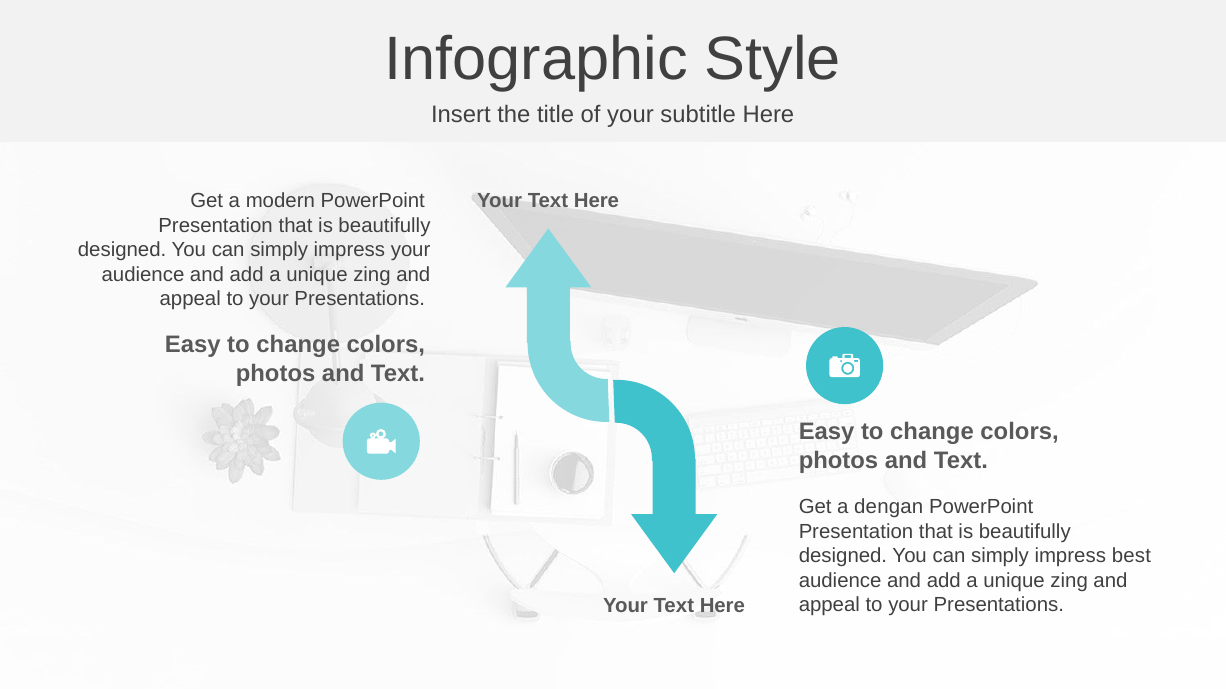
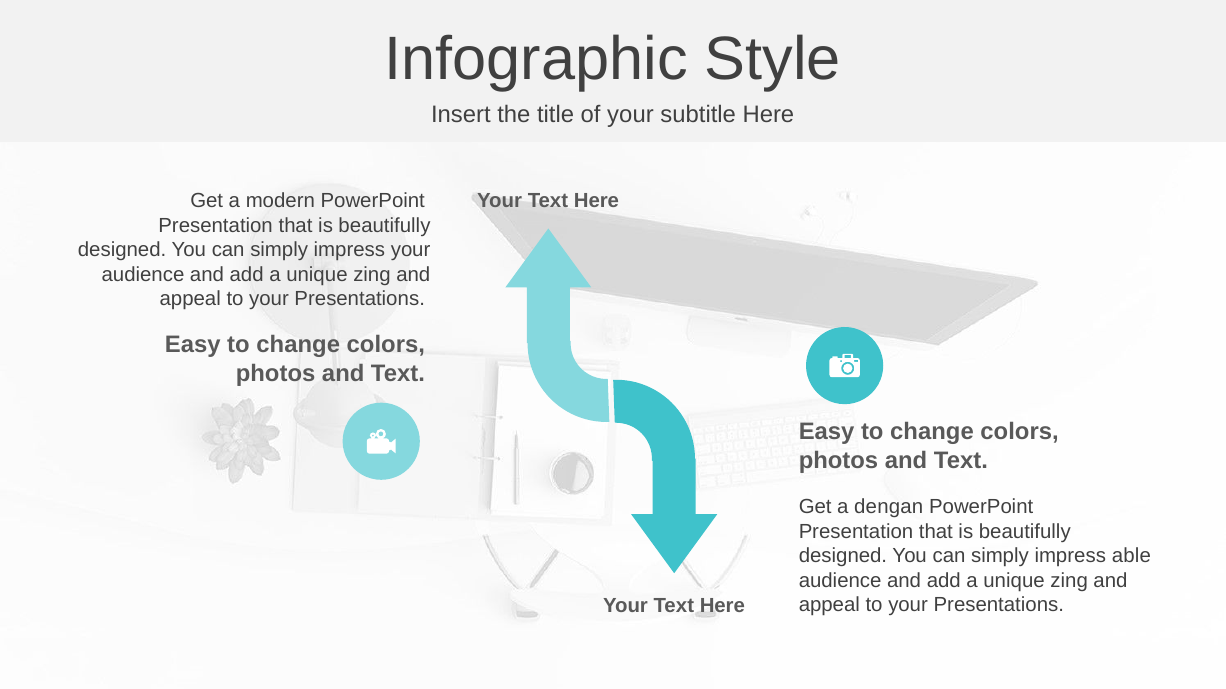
best: best -> able (1131, 557)
